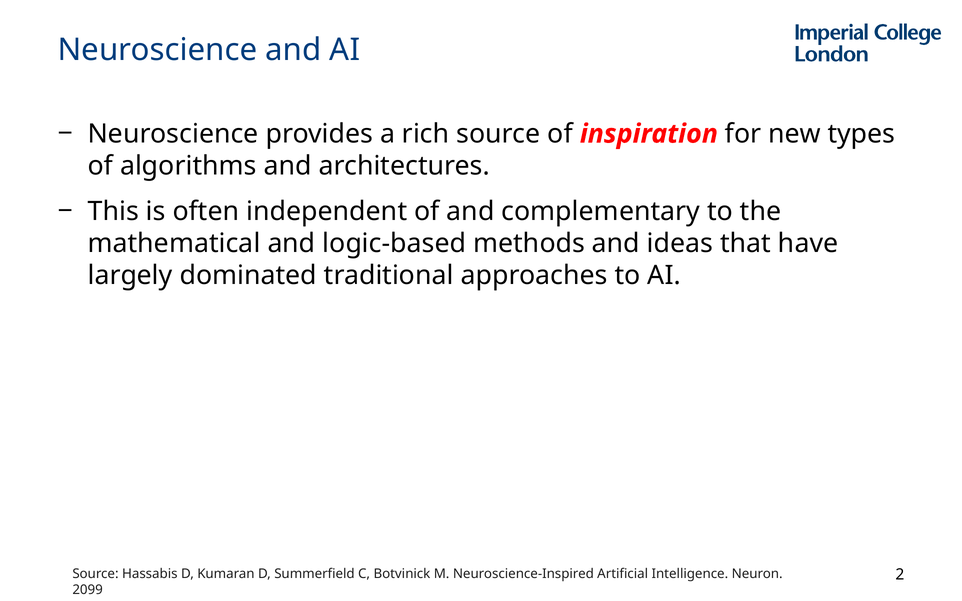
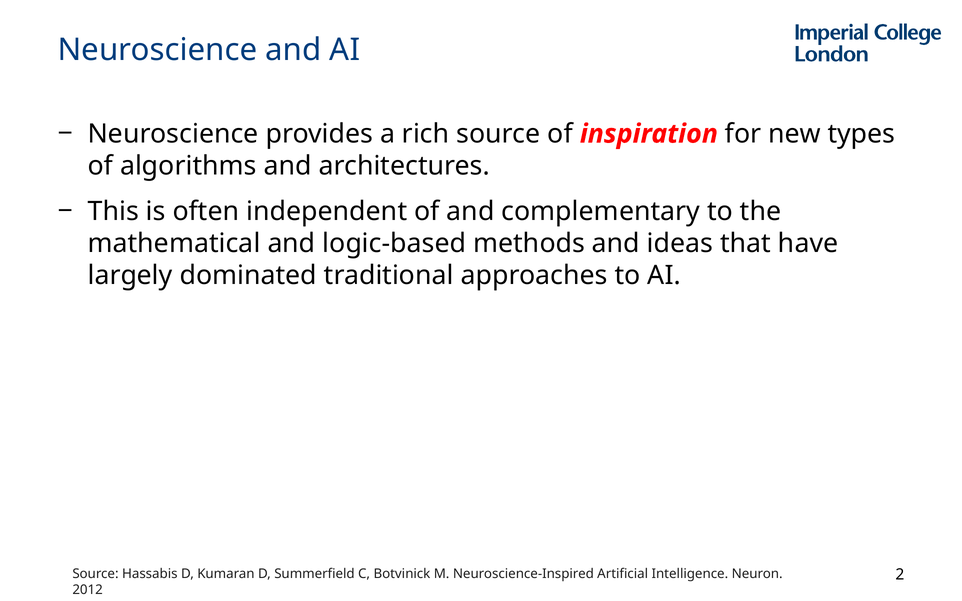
2099: 2099 -> 2012 (88, 590)
